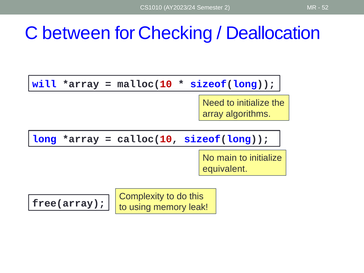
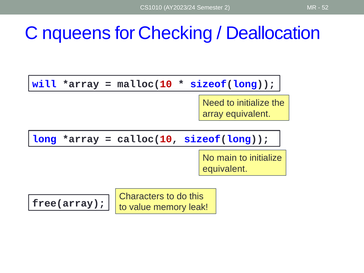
between: between -> nqueens (77, 33)
array algorithms: algorithms -> equivalent (248, 114)
Complexity: Complexity -> Characters (142, 196)
using: using -> value (140, 207)
